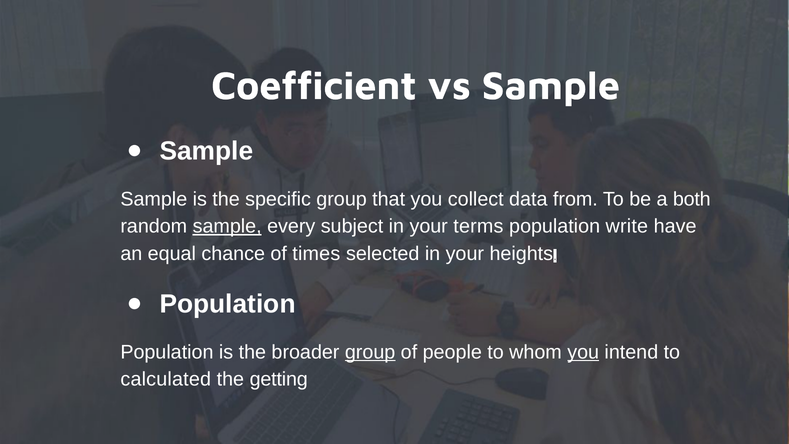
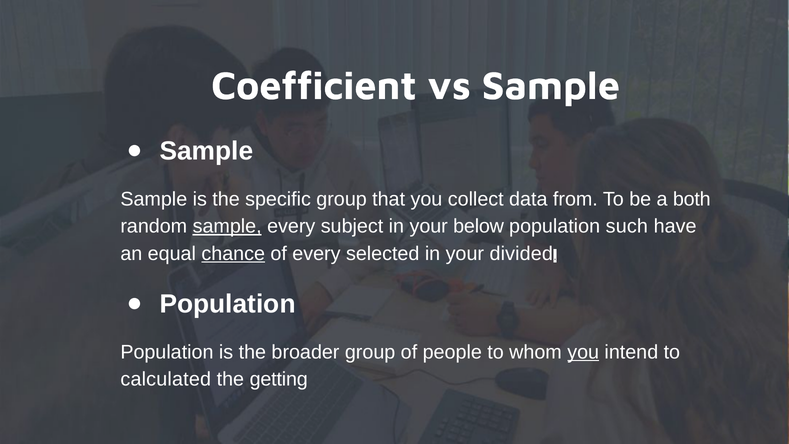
terms: terms -> below (479, 226)
write: write -> such (627, 226)
chance underline: none -> present (233, 253)
of times: times -> every (316, 253)
heights: heights -> divided (521, 253)
group underline: present -> none (370, 352)
